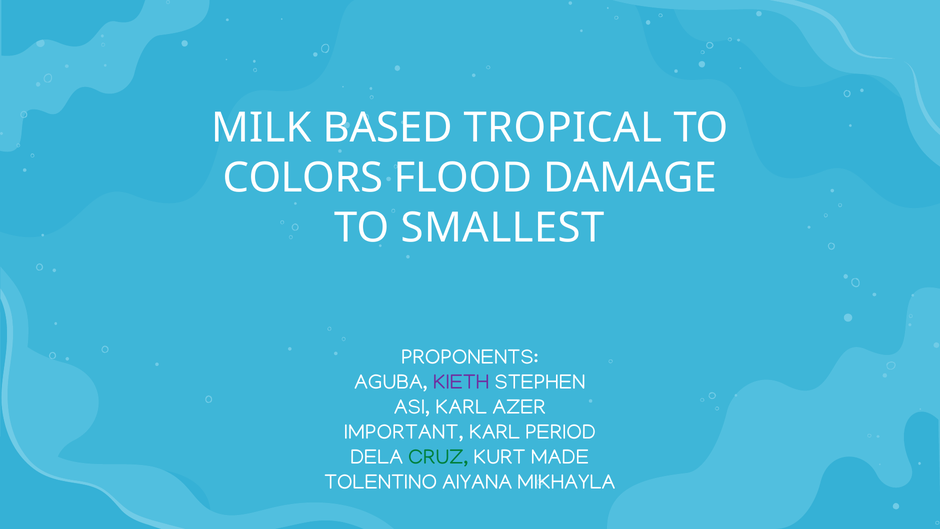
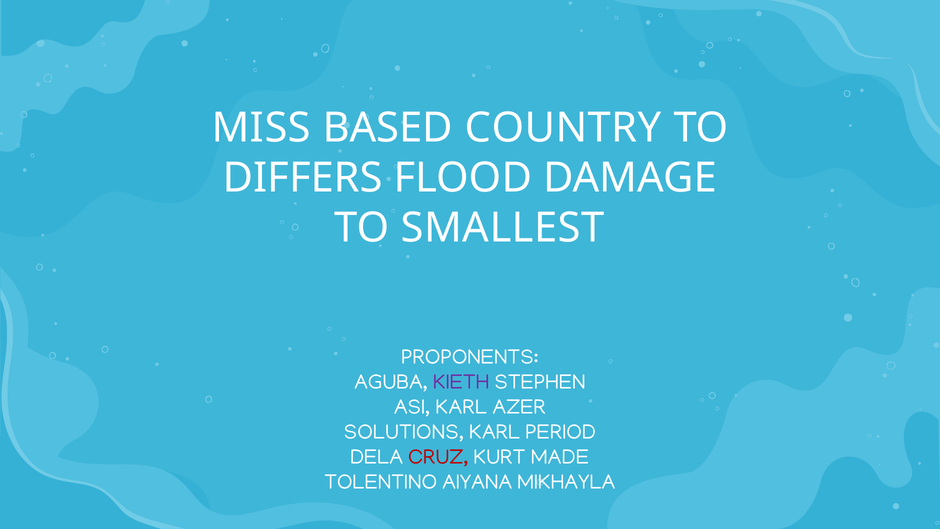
MILK: MILK -> MISS (261, 128)
TROPICAL: TROPICAL -> COUNTRY (563, 128)
COLORS: COLORS -> DIFFERS (303, 178)
IMPORTANT: IMPORTANT -> SOLUTIONS (404, 432)
CRUZ colour: green -> red (438, 457)
